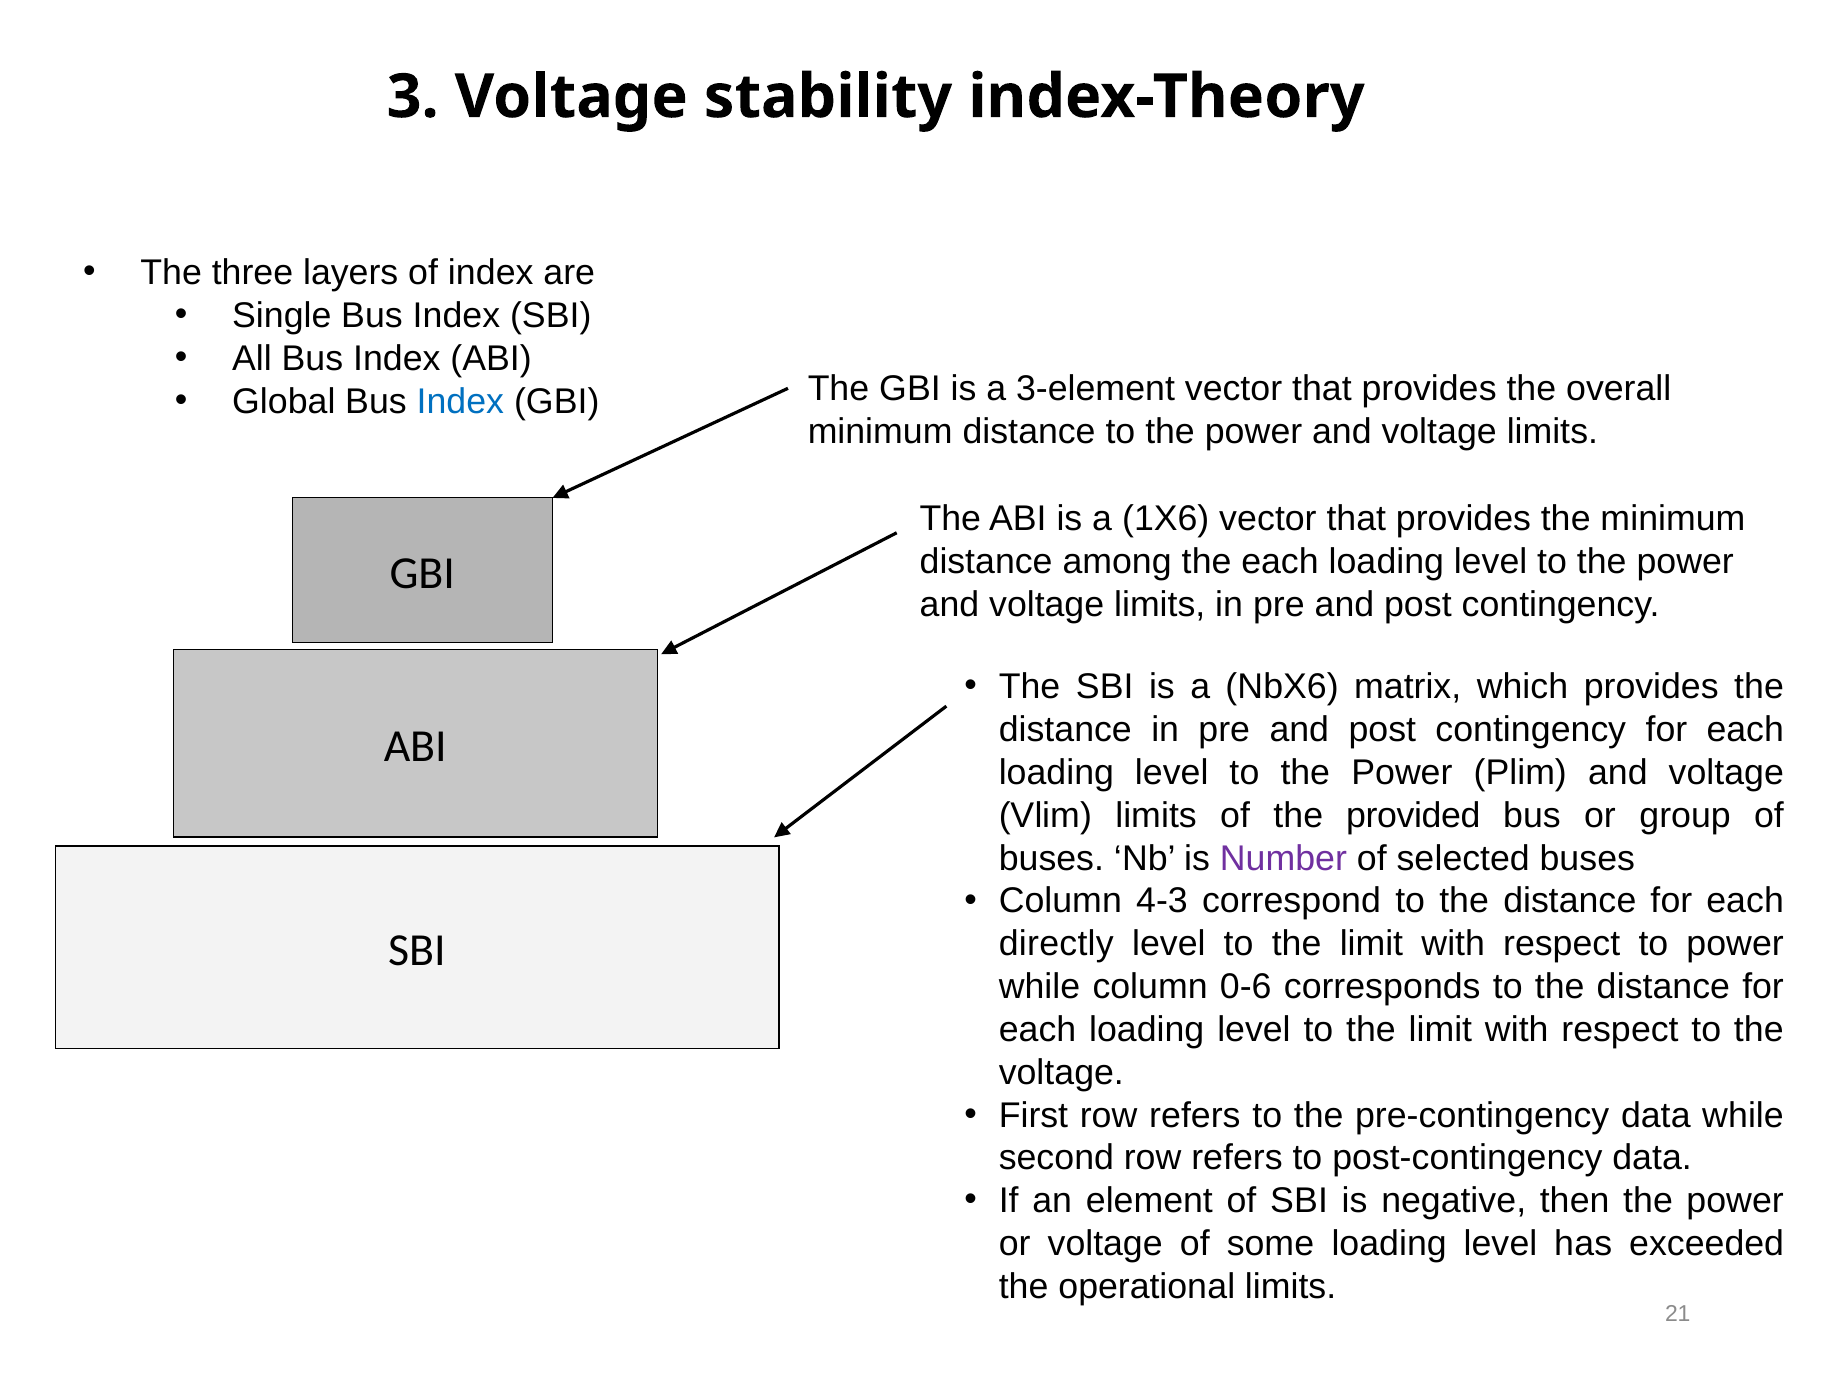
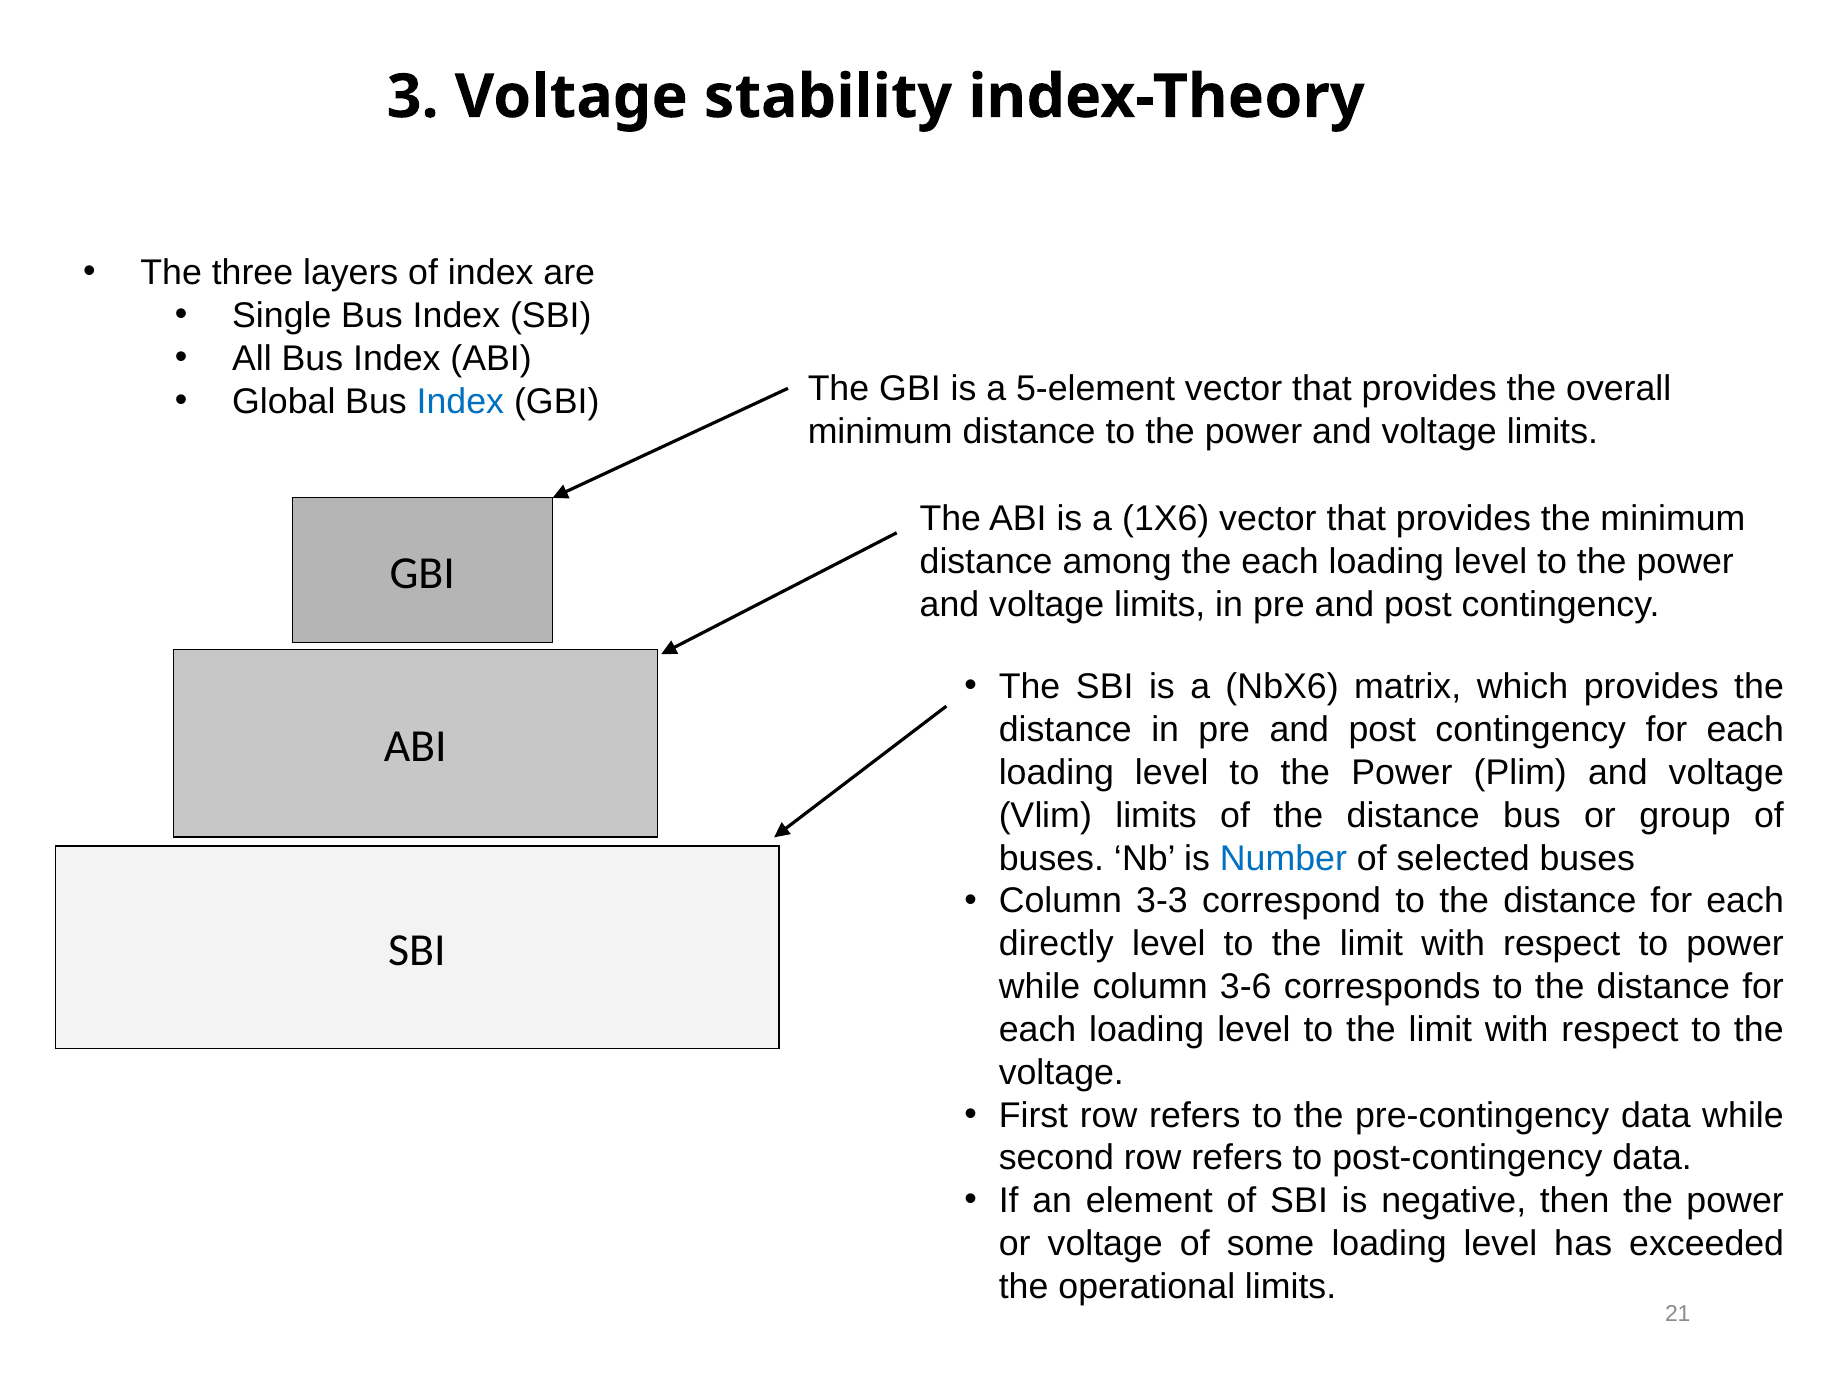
3-element: 3-element -> 5-element (1095, 389)
of the provided: provided -> distance (1413, 816)
Number colour: purple -> blue (1283, 858)
4-3: 4-3 -> 3-3 (1162, 901)
0-6: 0-6 -> 3-6 (1246, 987)
